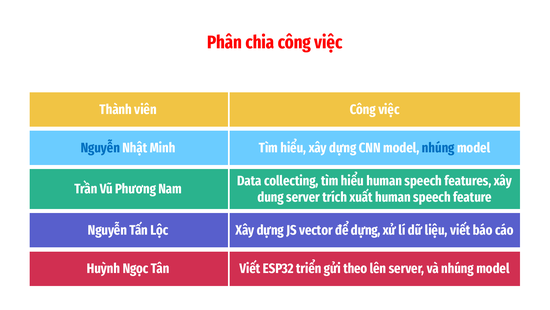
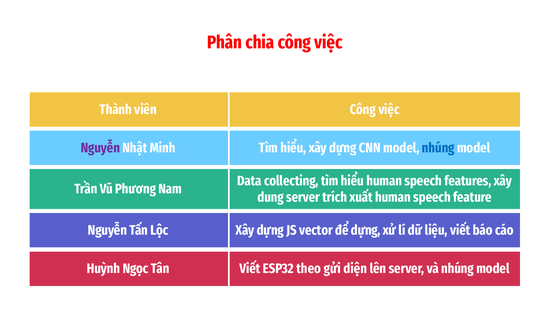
Nguyễn colour: blue -> purple (100, 148)
triển: triển -> theo (309, 268)
theo: theo -> diện (355, 268)
